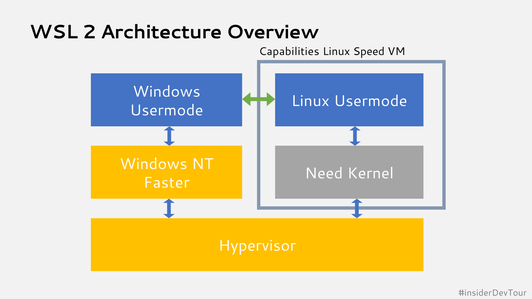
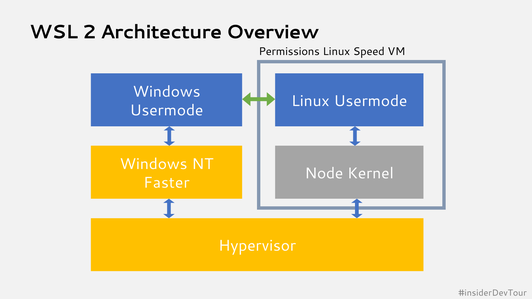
Capabilities: Capabilities -> Permissions (289, 52)
Need: Need -> Node (324, 173)
